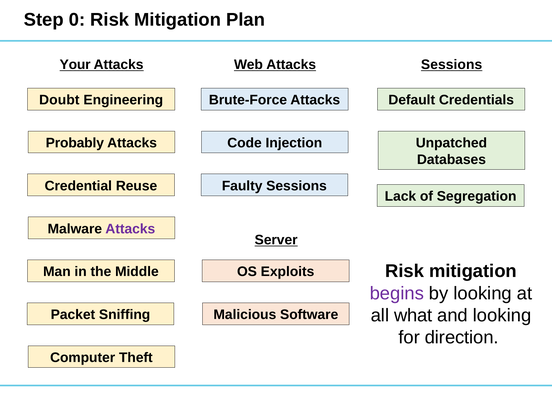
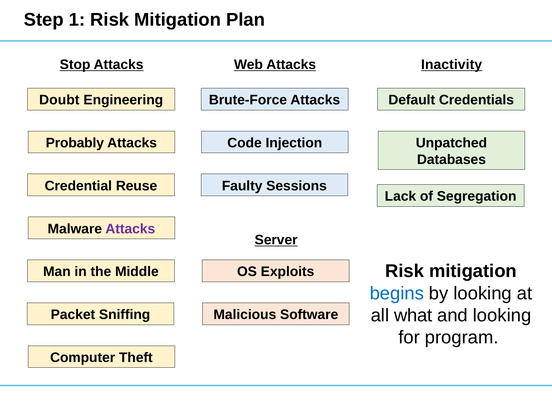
0: 0 -> 1 (77, 20)
Your: Your -> Stop (75, 65)
Sessions: Sessions -> Inactivity (452, 65)
begins colour: purple -> blue (397, 293)
direction: direction -> program (462, 337)
